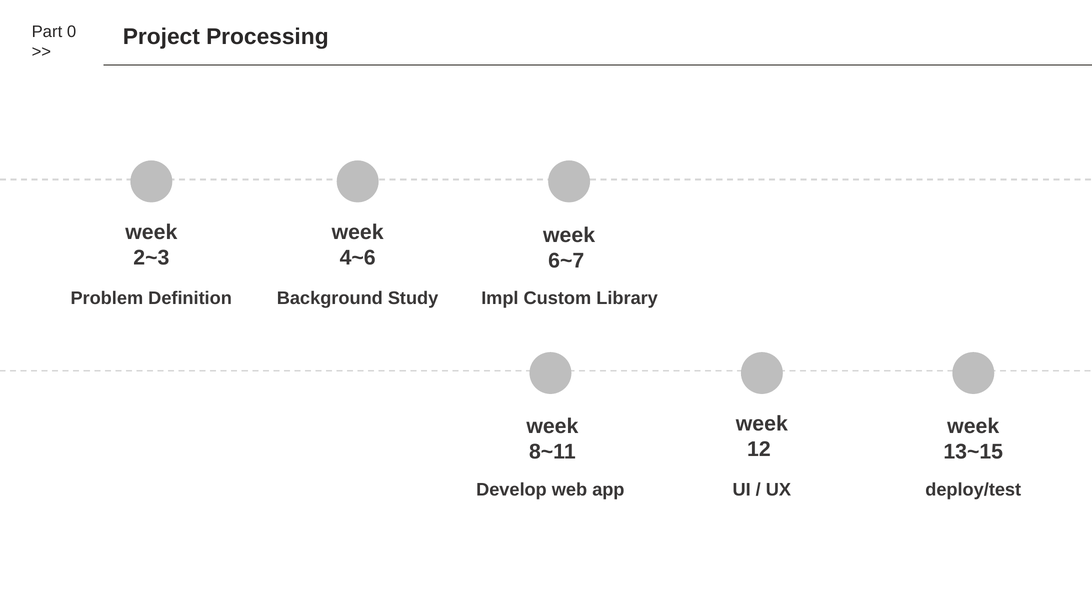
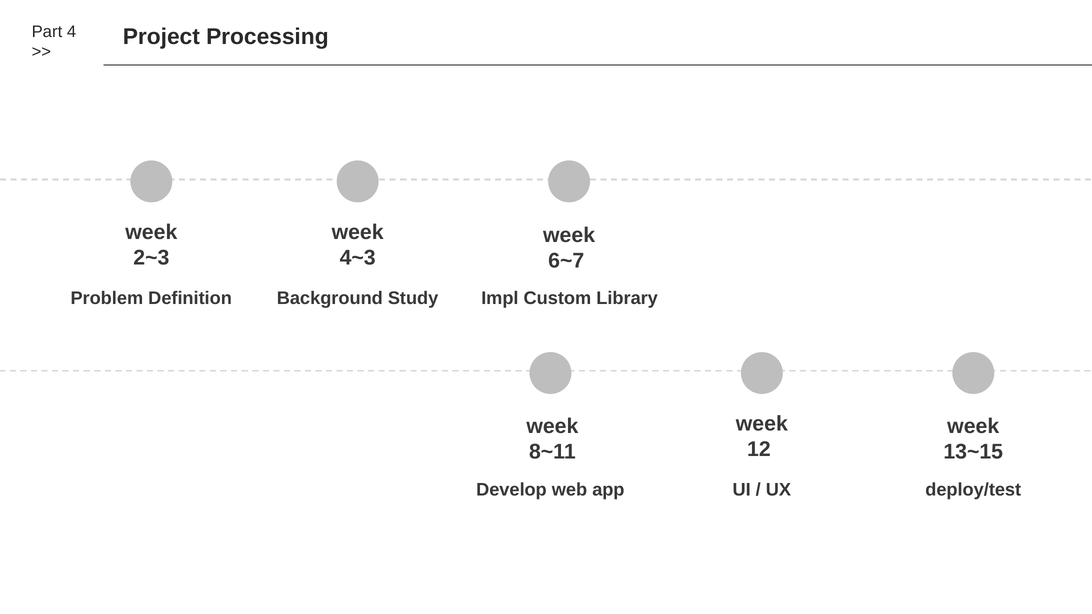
0: 0 -> 4 (72, 32)
4~6: 4~6 -> 4~3 (358, 258)
